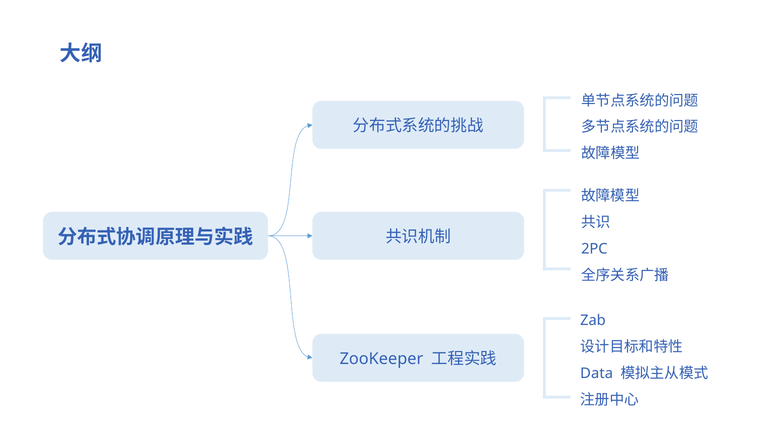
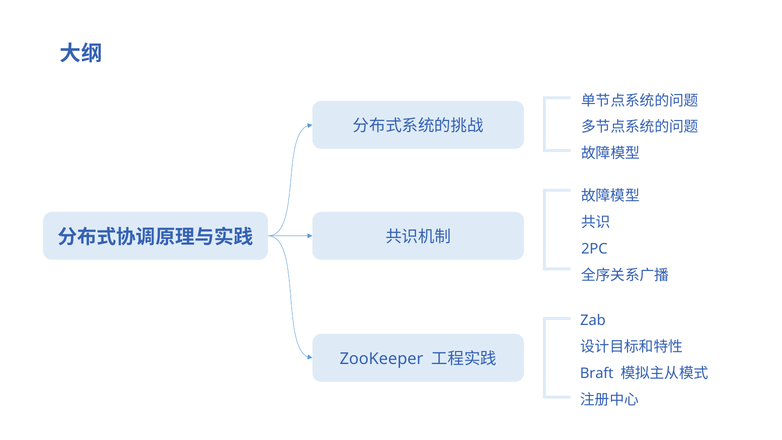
Data: Data -> Braft (597, 373)
